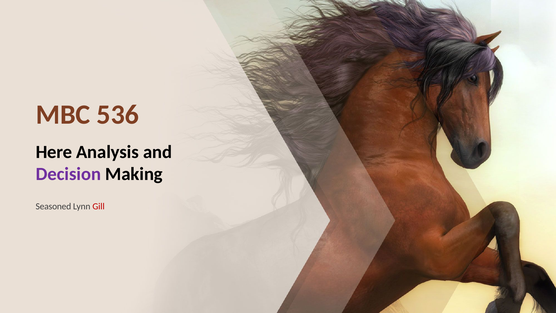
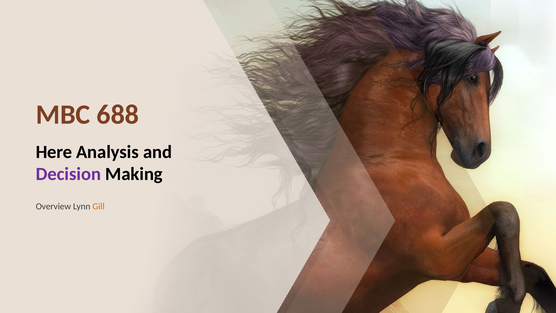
536: 536 -> 688 (118, 115)
Seasoned: Seasoned -> Overview (53, 207)
Gill colour: red -> orange (99, 207)
